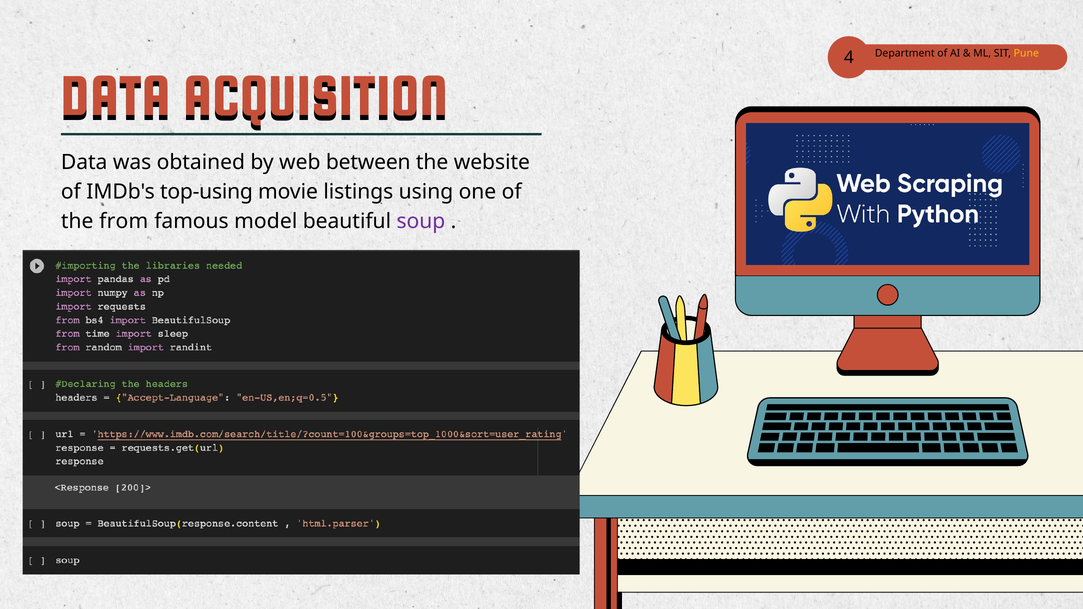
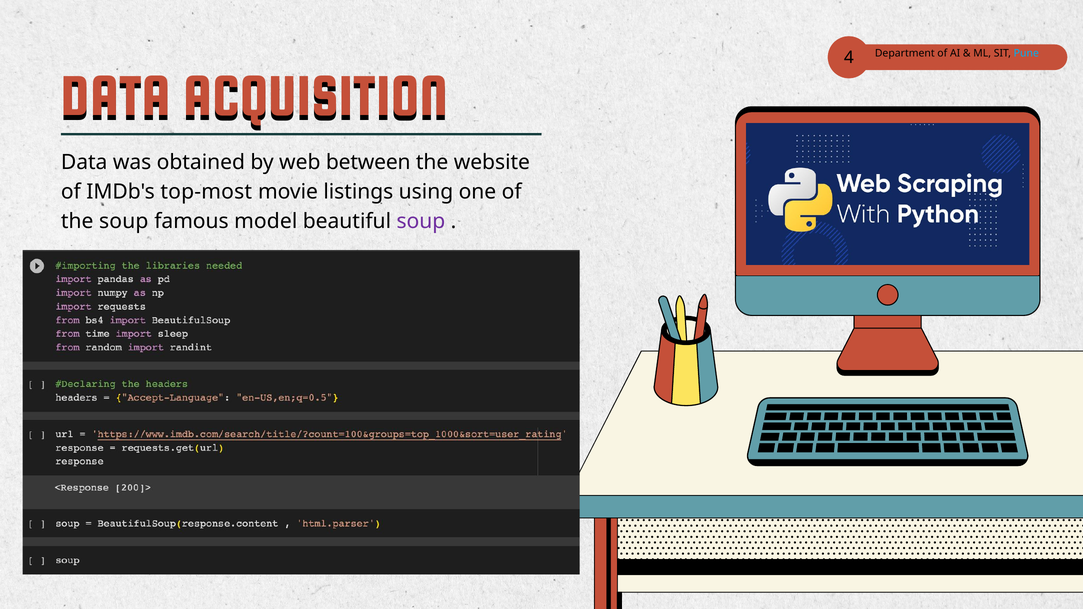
Pune colour: yellow -> light blue (1026, 53)
top-using: top-using -> top-most (206, 192)
the from: from -> soup (124, 222)
